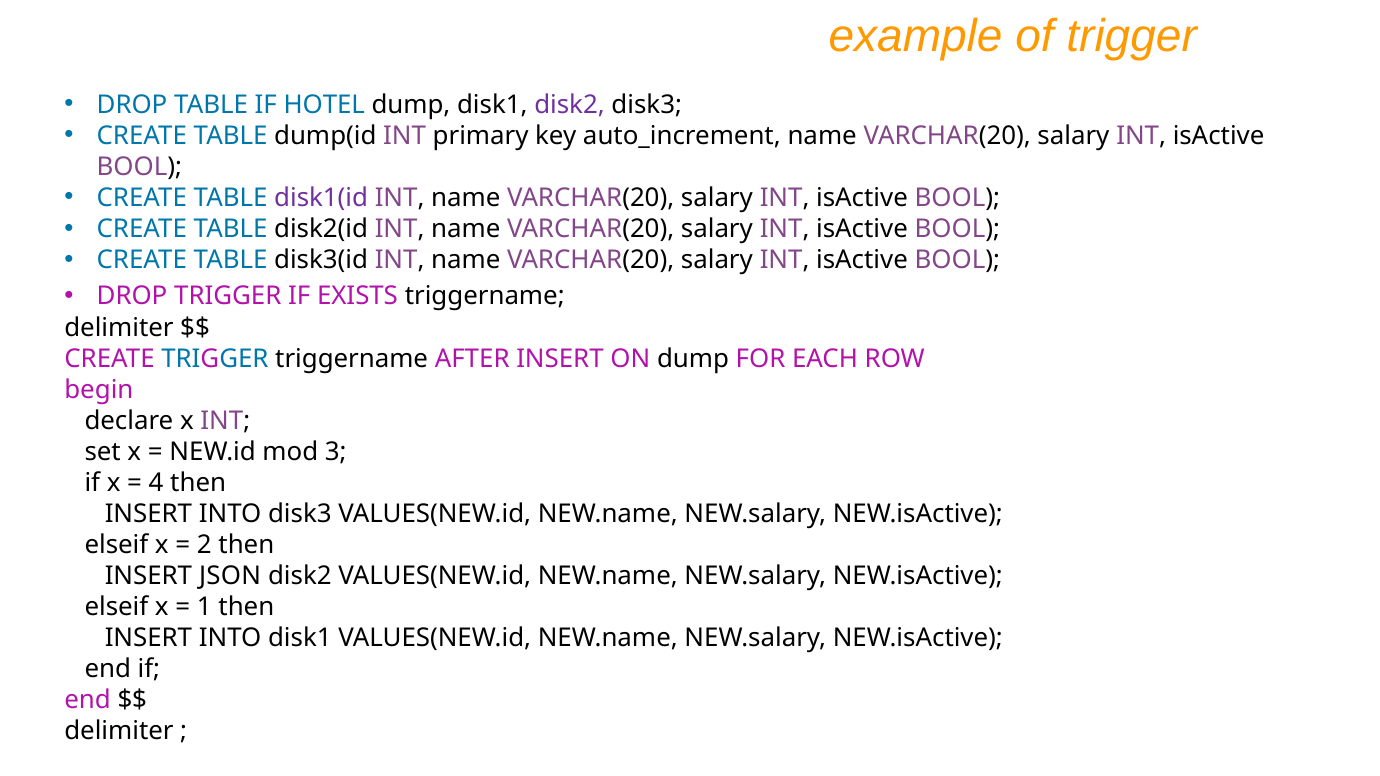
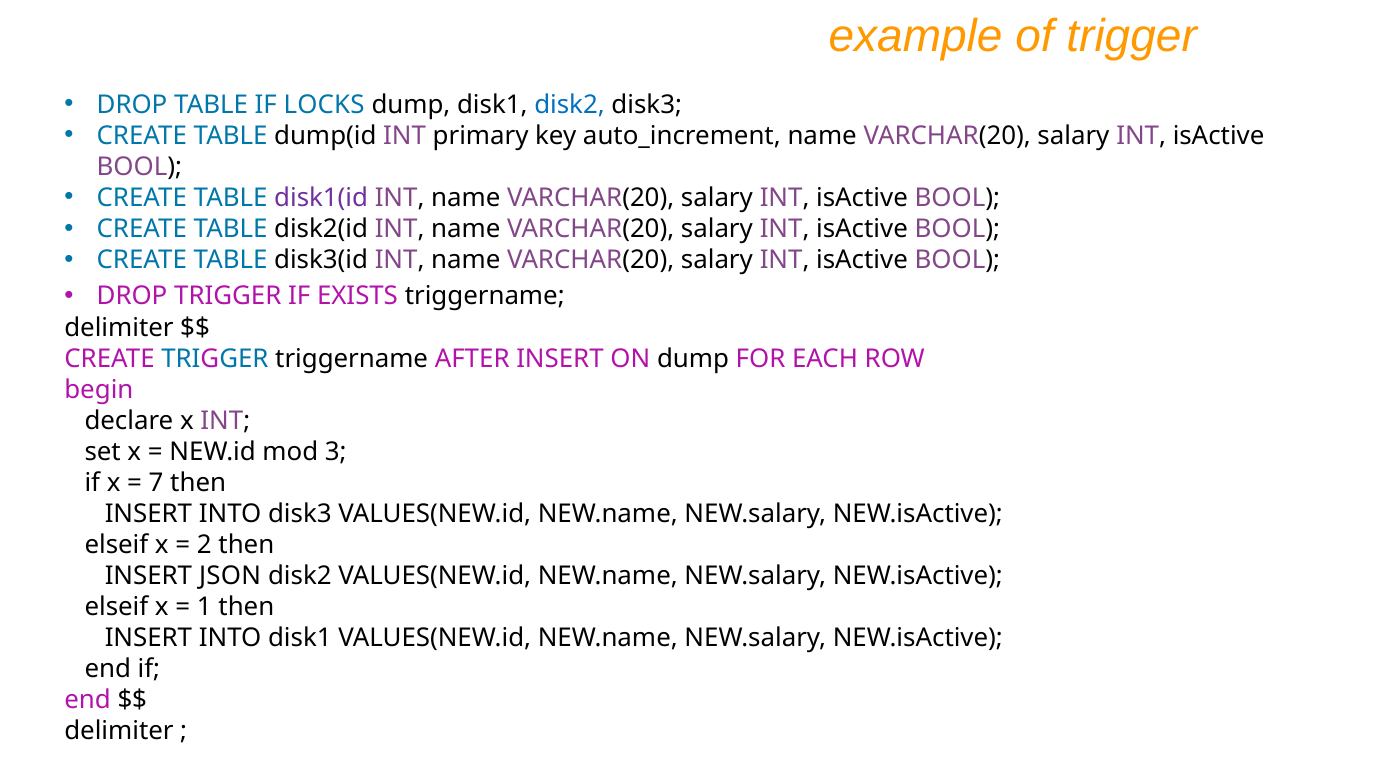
HOTEL: HOTEL -> LOCKS (324, 105)
disk2 colour: purple -> blue (570, 105)
4: 4 -> 7 (156, 483)
